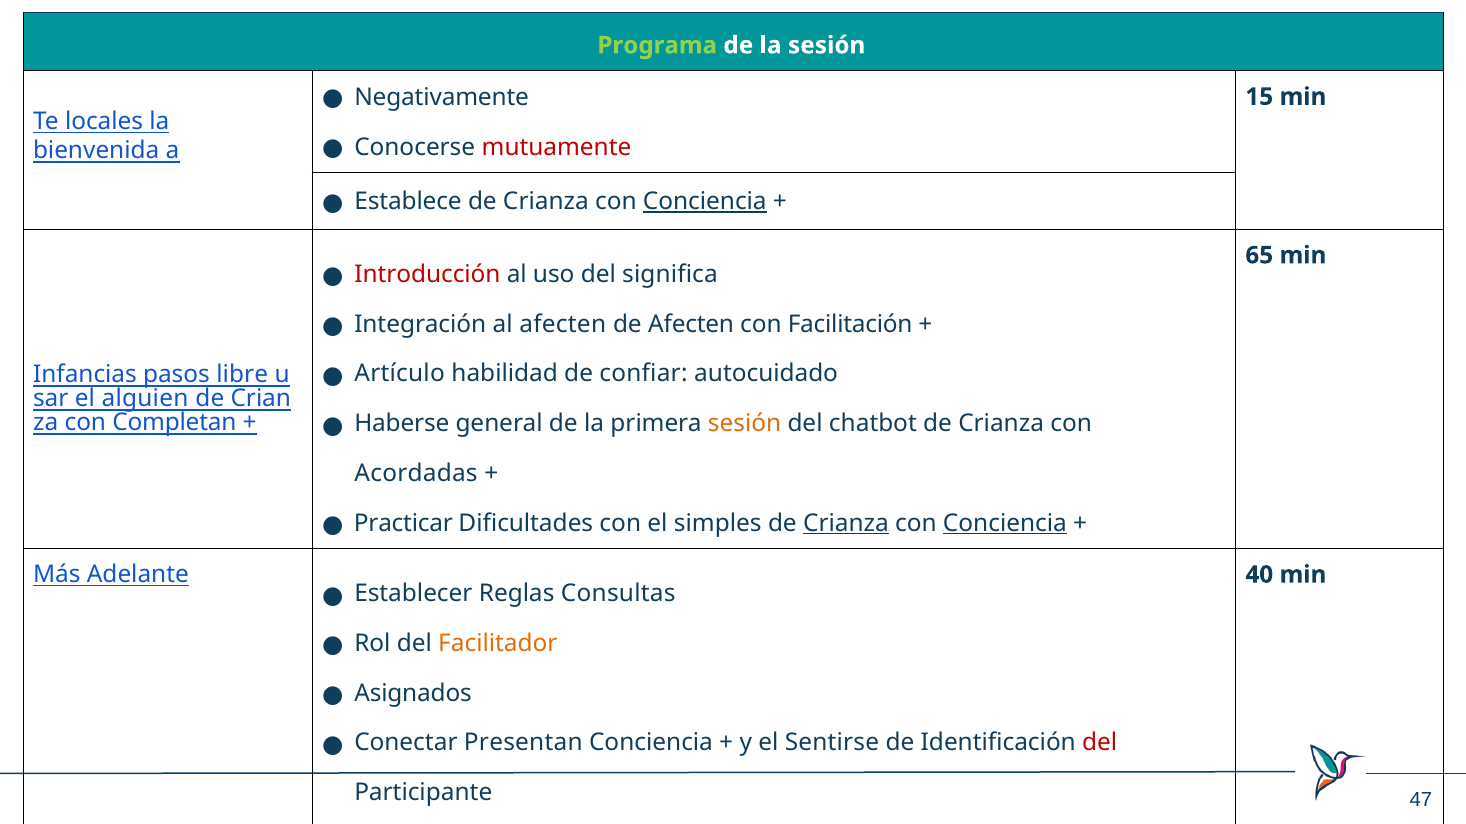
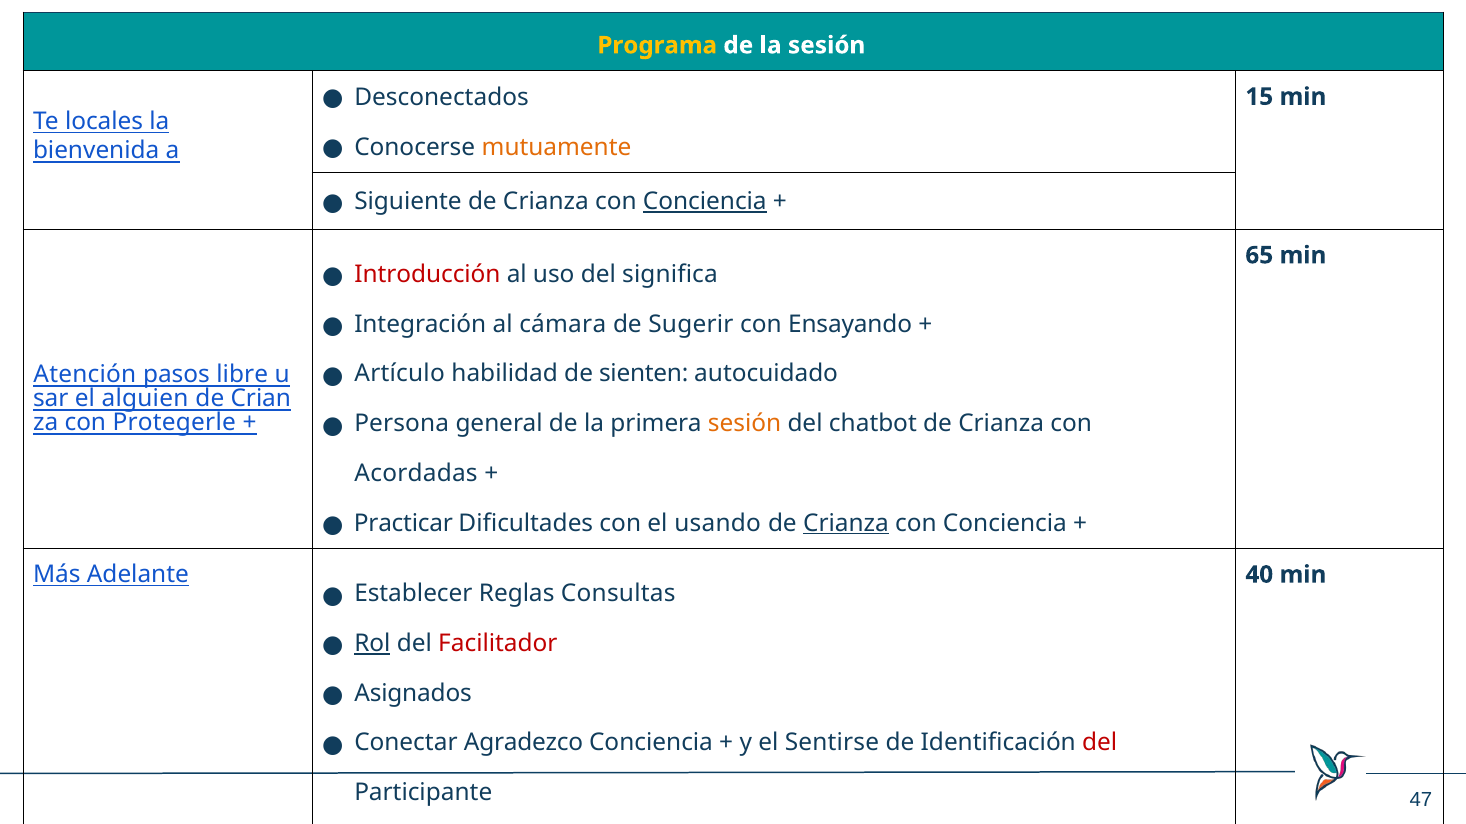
Programa colour: light green -> yellow (657, 45)
Negativamente: Negativamente -> Desconectados (442, 97)
mutuamente colour: red -> orange (557, 148)
Establece: Establece -> Siguiente (408, 202)
al afecten: afecten -> cámara (563, 324)
de Afecten: Afecten -> Sugerir (691, 324)
Facilitación: Facilitación -> Ensayando (850, 324)
confiar: confiar -> sienten (644, 374)
Infancias: Infancias -> Atención (85, 375)
Haberse: Haberse -> Persona (402, 424)
Completan: Completan -> Protegerle (174, 423)
simples: simples -> usando (718, 524)
Conciencia underline: present -> none (1005, 524)
Rol underline: none -> present (372, 644)
Facilitador colour: orange -> red (498, 644)
Presentan: Presentan -> Agradezco (524, 744)
